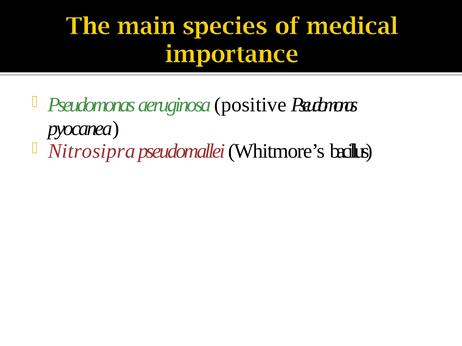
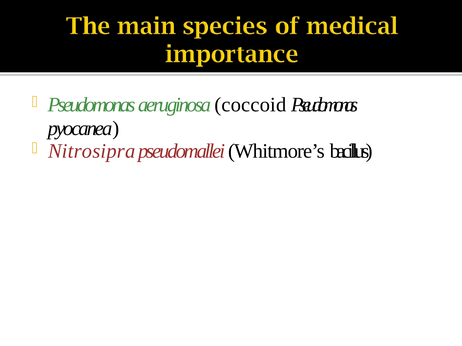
positive: positive -> coccoid (250, 105)
